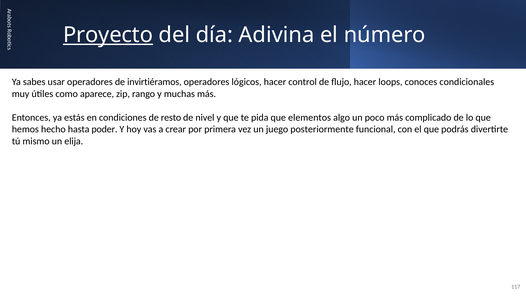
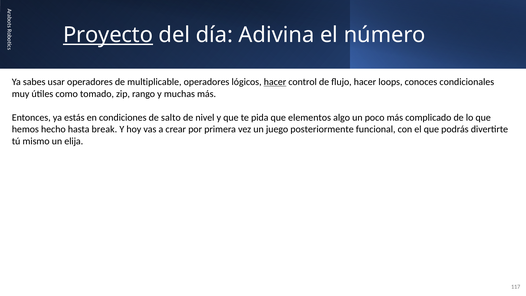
invirtiéramos: invirtiéramos -> multiplicable (154, 82)
hacer underline: none -> present (275, 82)
aparece: aparece -> tomado (97, 94)
resto: resto -> salto (171, 117)
poder: poder -> break (104, 129)
